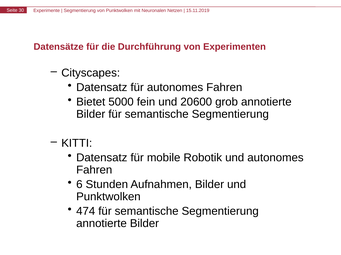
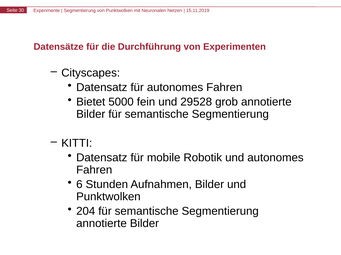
20600: 20600 -> 29528 (196, 102)
474: 474 -> 204 (86, 212)
